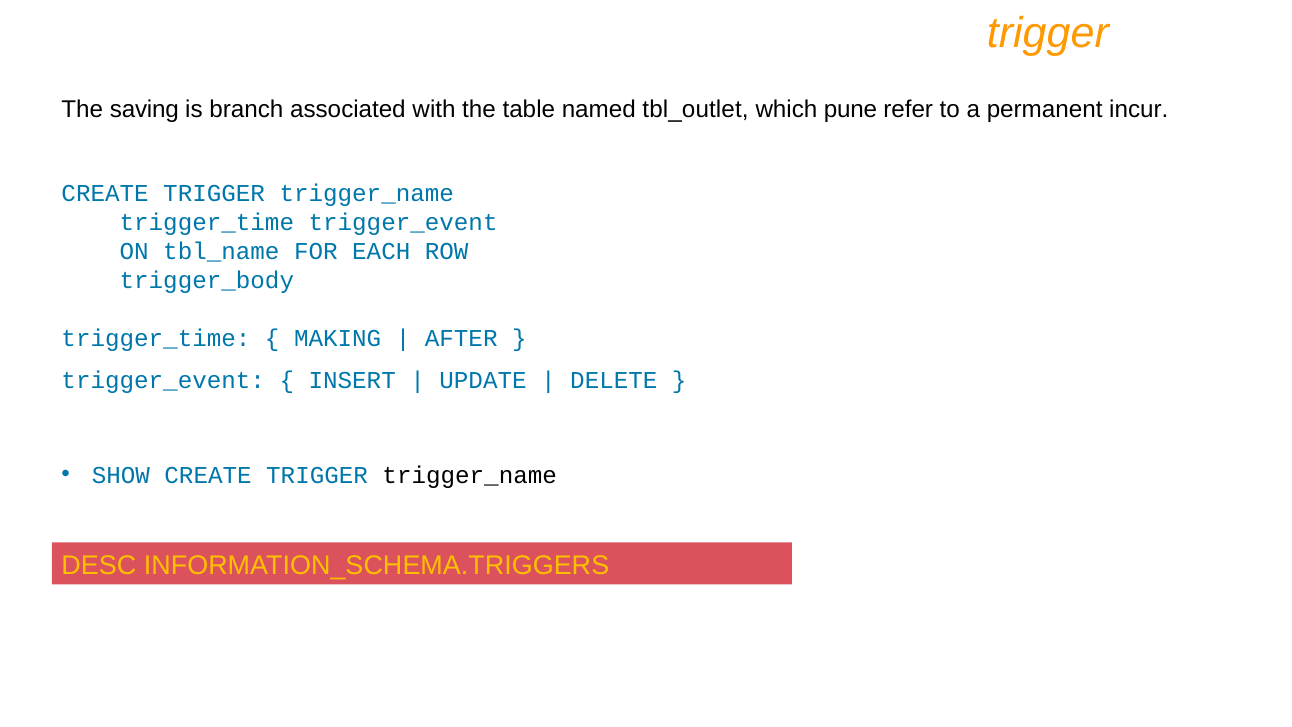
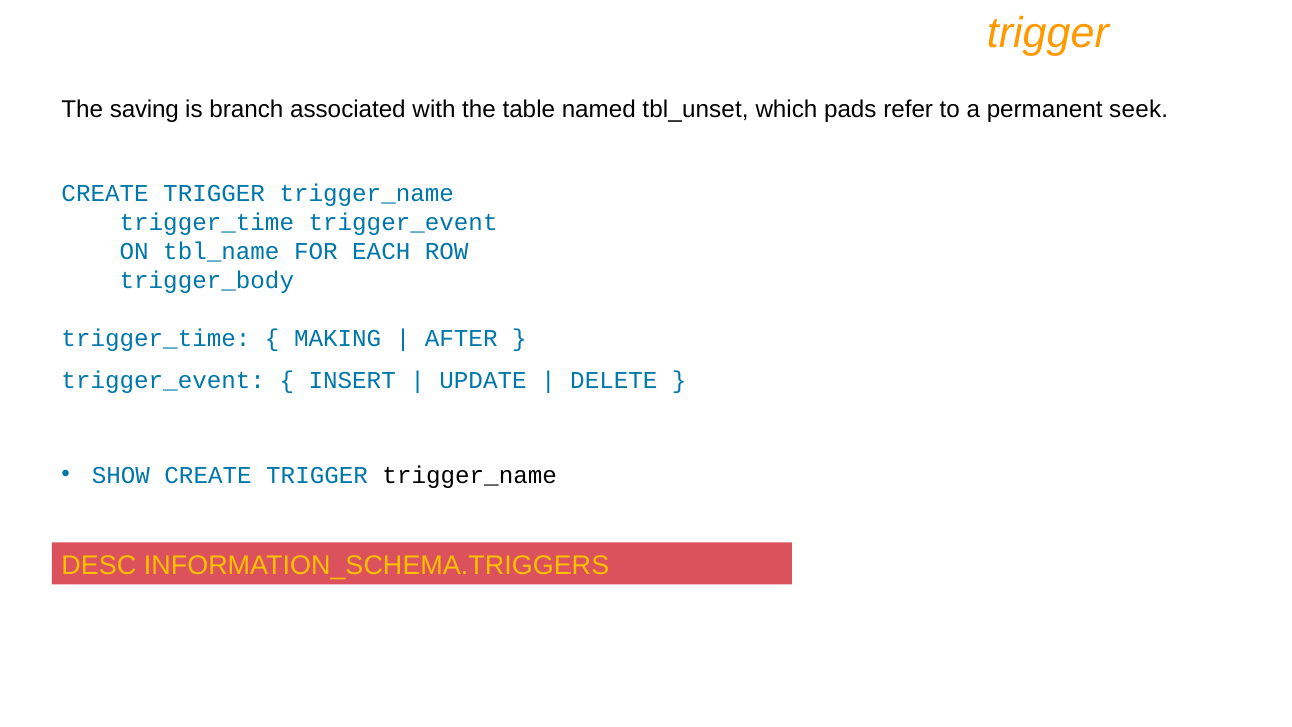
tbl_outlet: tbl_outlet -> tbl_unset (696, 110)
pune: pune -> pads (850, 110)
incur: incur -> seek (1139, 110)
